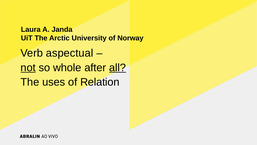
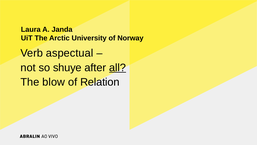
not underline: present -> none (28, 67)
whole: whole -> shuye (67, 67)
uses: uses -> blow (54, 82)
